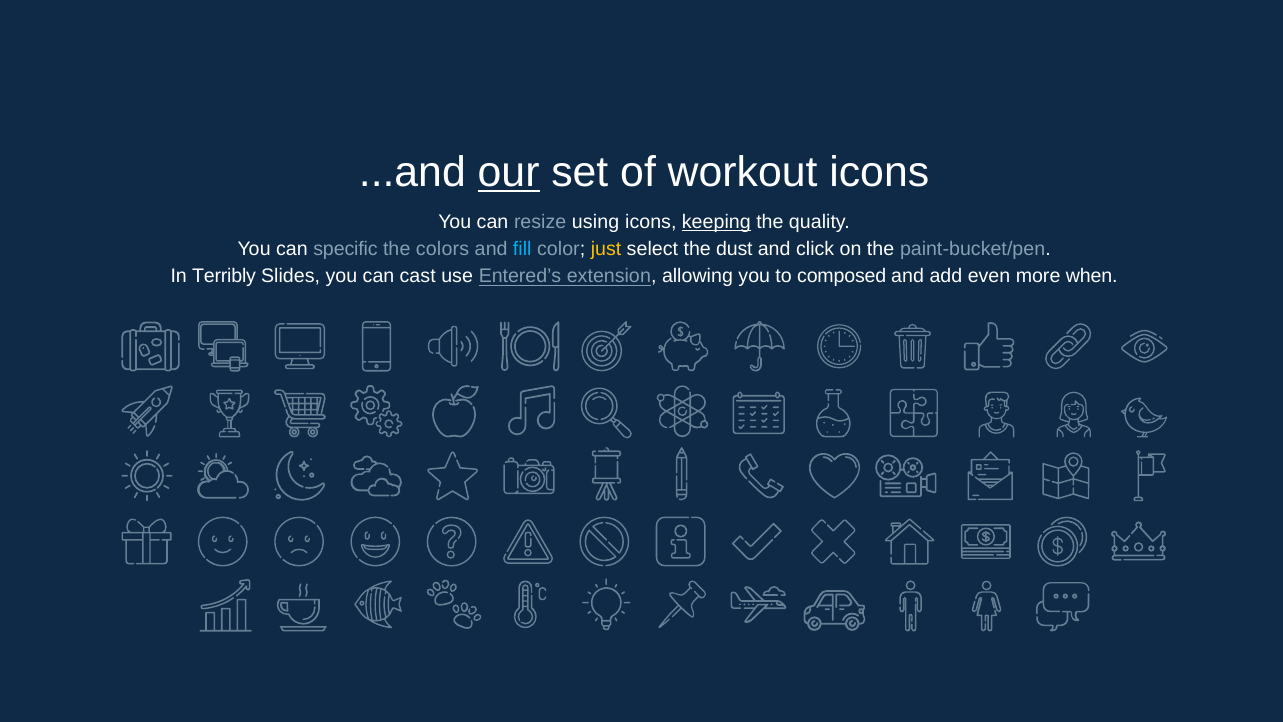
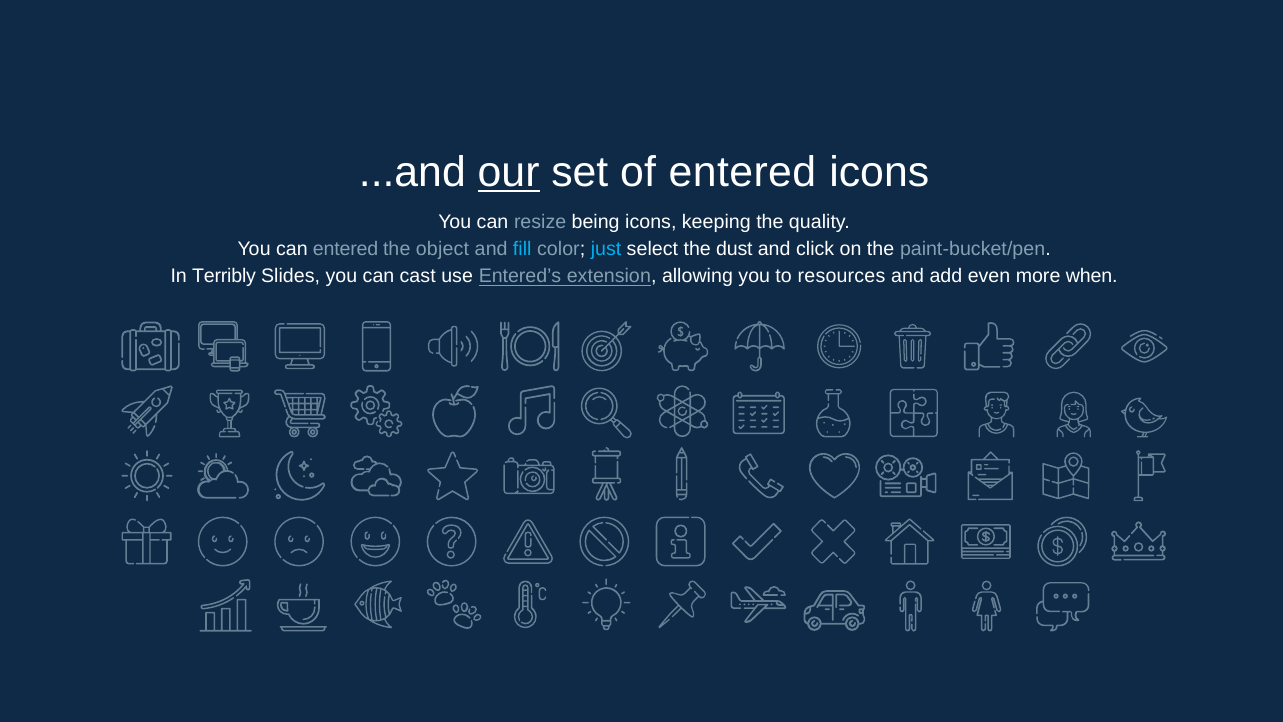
of workout: workout -> entered (742, 172)
using: using -> being (596, 222)
keeping underline: present -> none (716, 222)
can specific: specific -> entered (346, 249)
colors: colors -> object (443, 249)
just colour: yellow -> light blue (606, 249)
composed: composed -> resources (842, 276)
